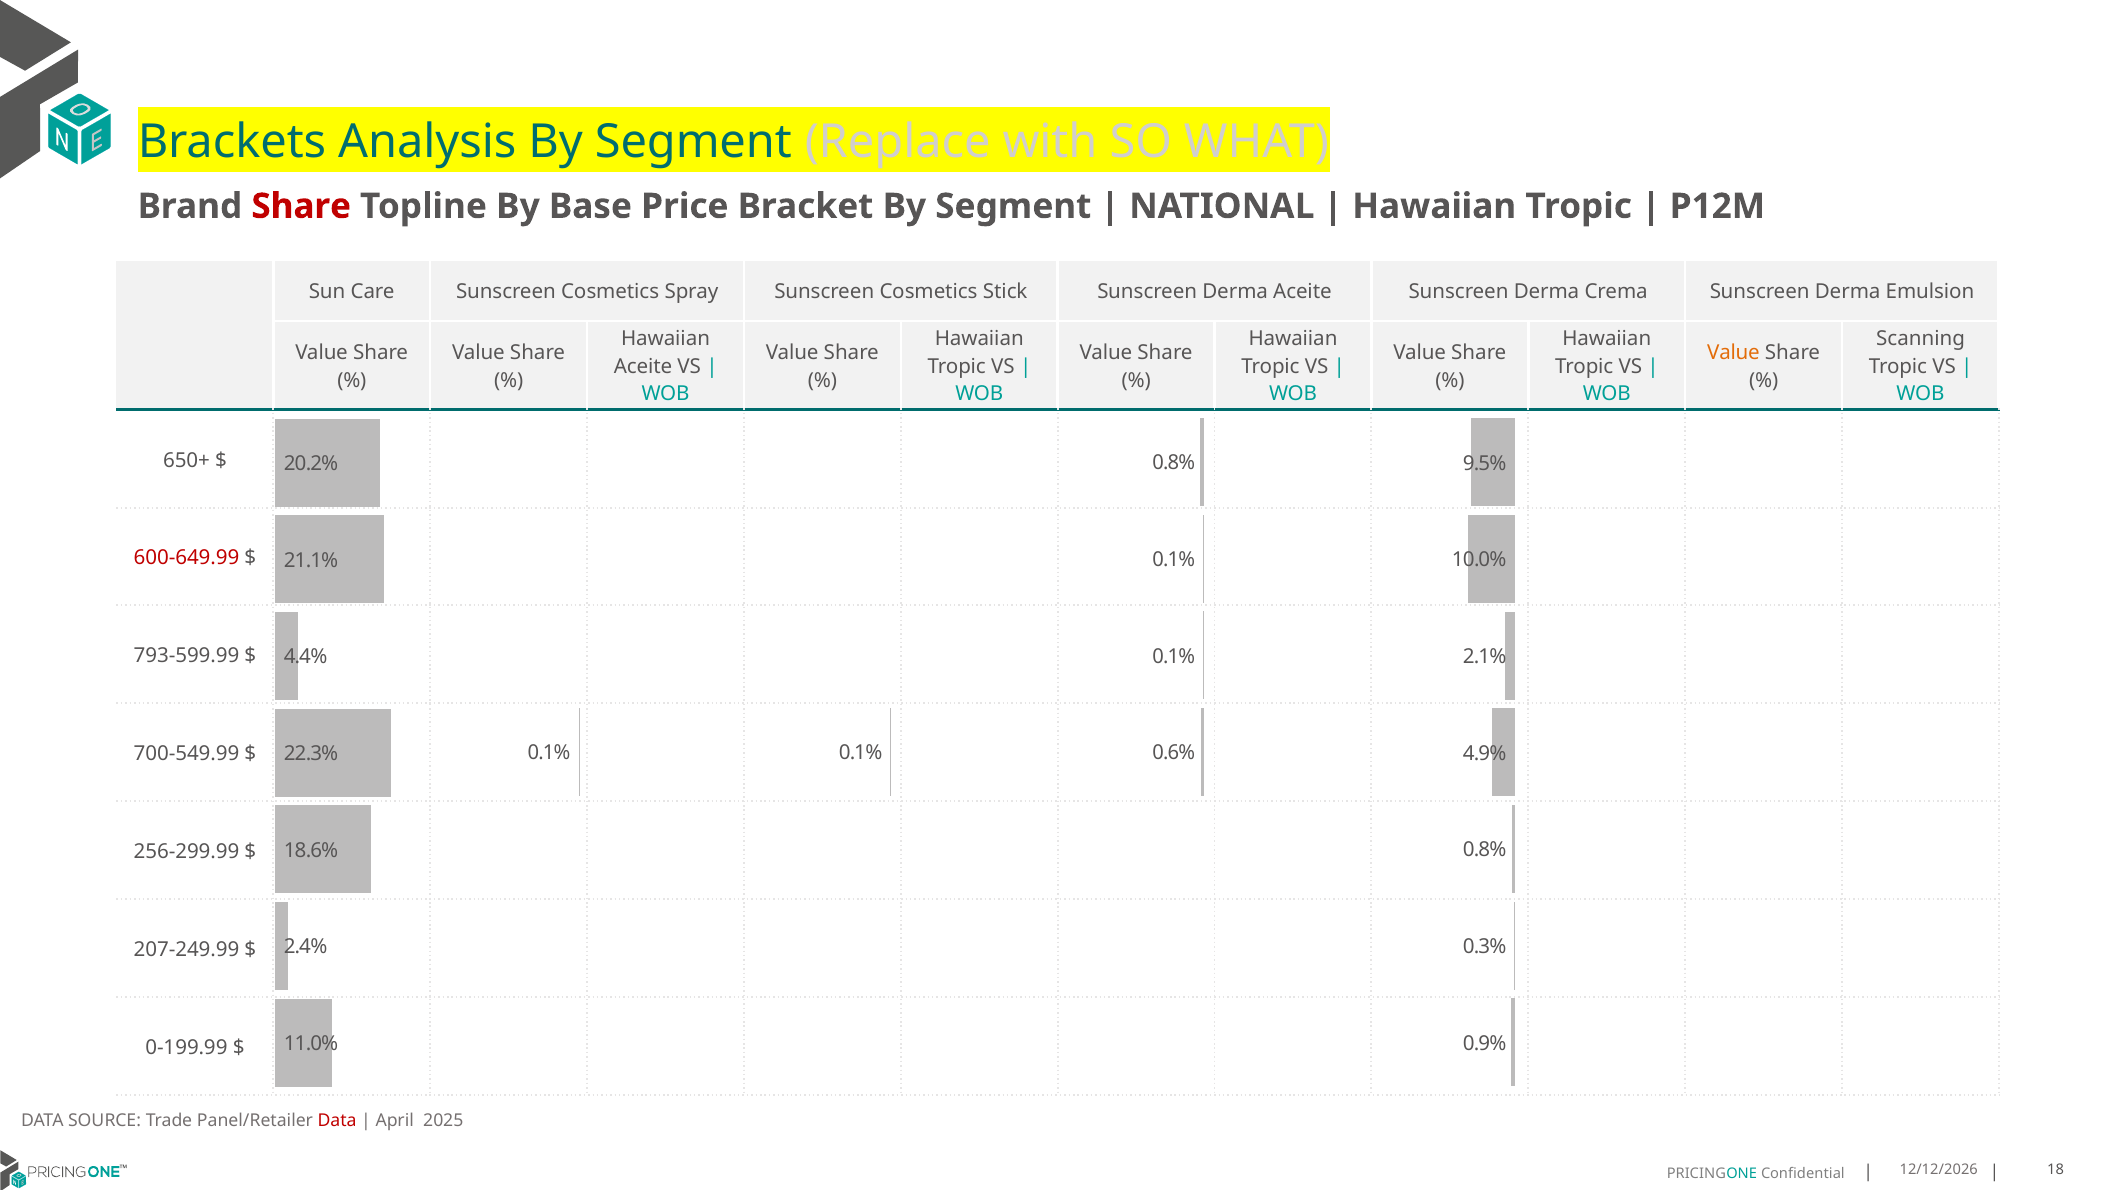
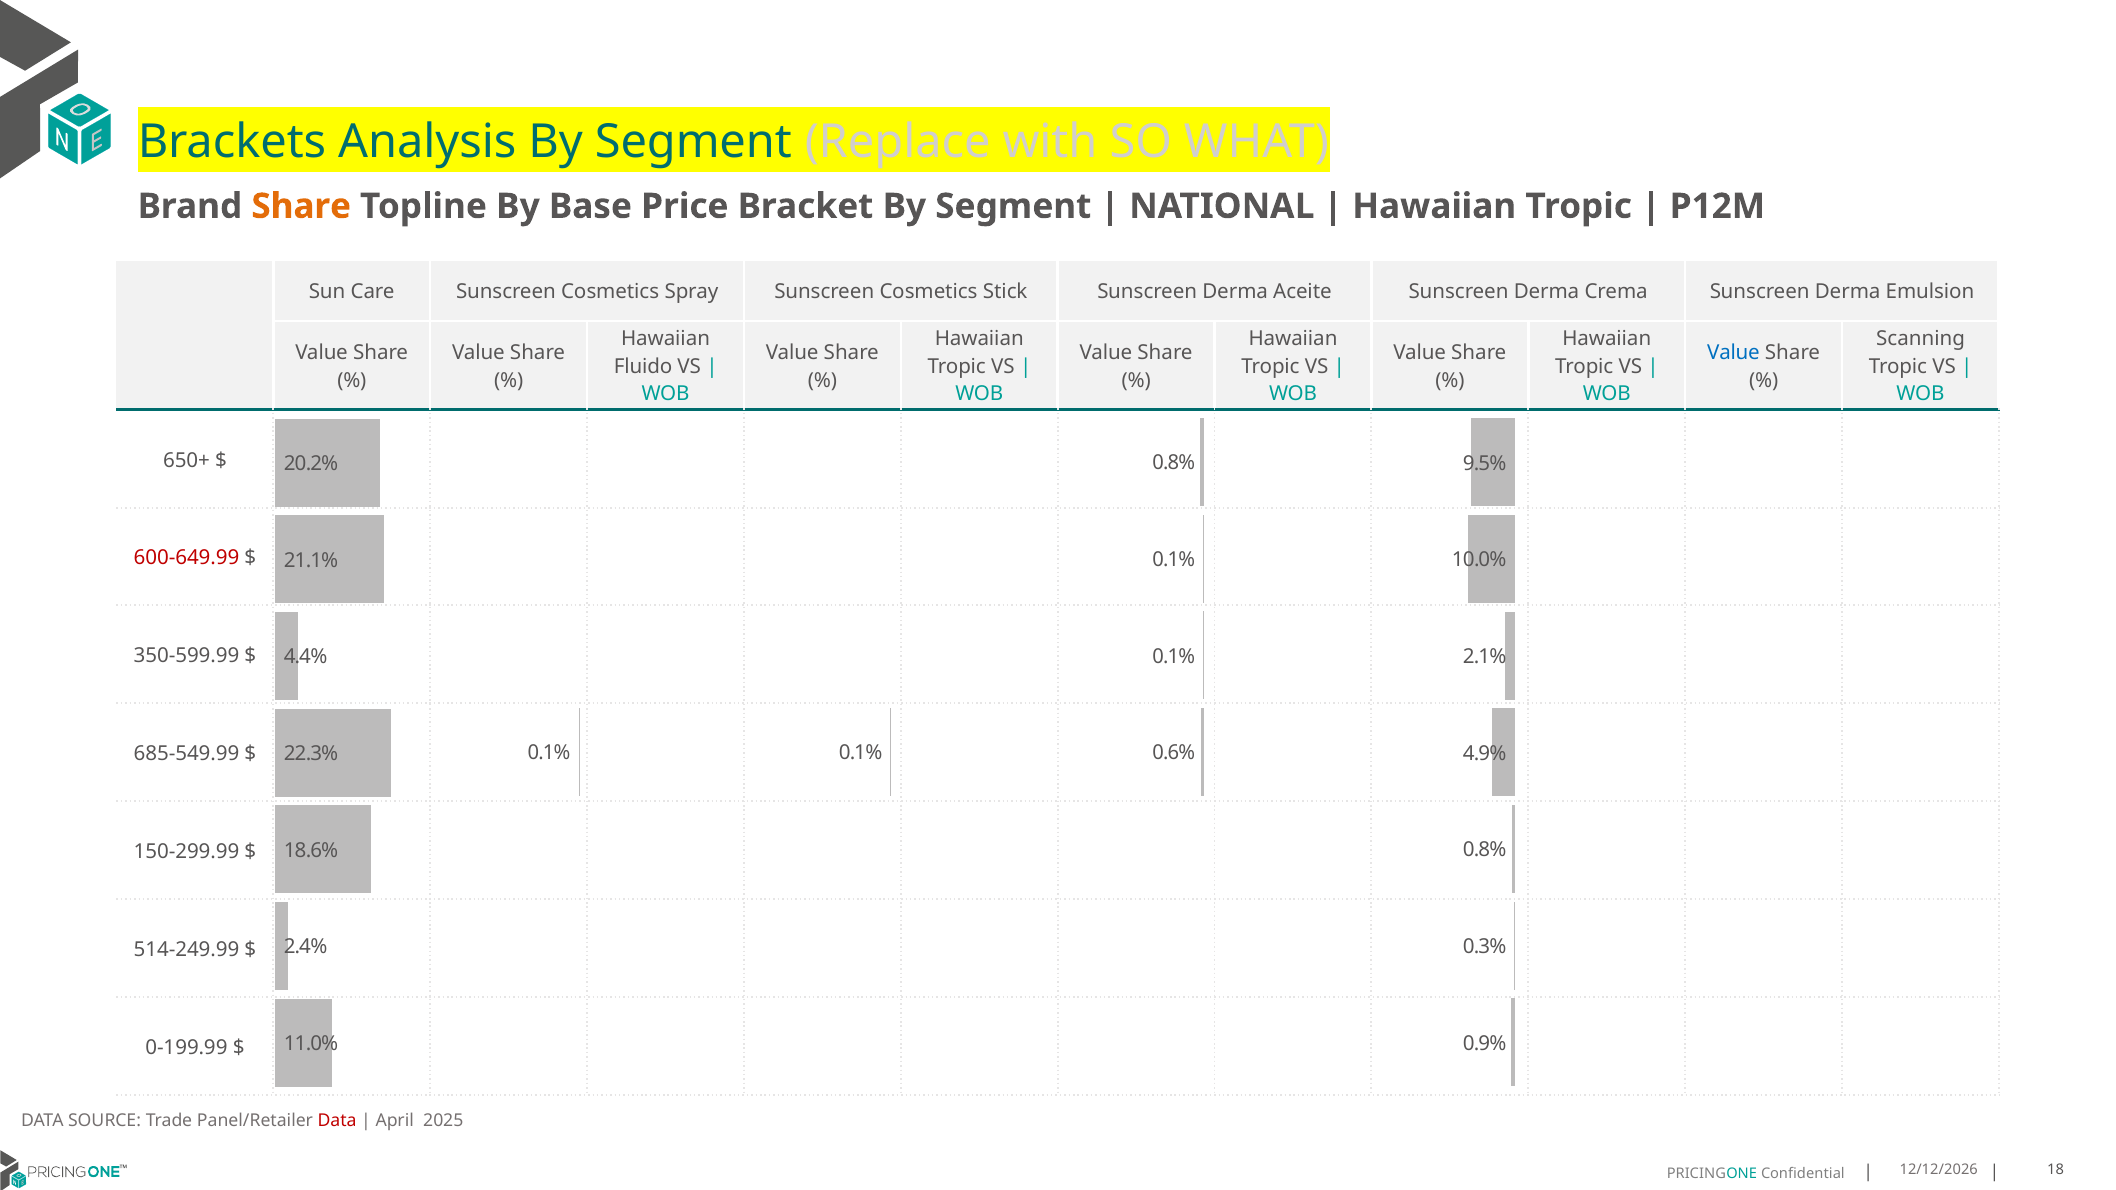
Share colour: red -> orange (301, 206)
Value colour: orange -> blue (1733, 353)
Aceite: Aceite -> Fluido (643, 366)
793-599.99: 793-599.99 -> 350-599.99 (187, 656)
700-549.99: 700-549.99 -> 685-549.99 (187, 754)
256-299.99: 256-299.99 -> 150-299.99 (187, 852)
207-249.99: 207-249.99 -> 514-249.99 (187, 950)
